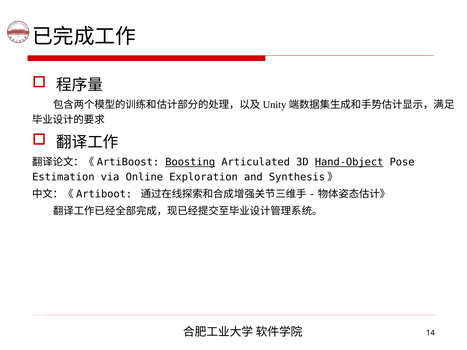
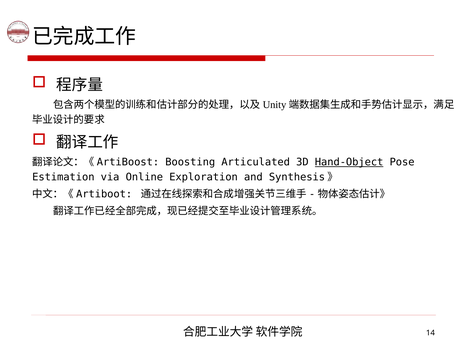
Boosting underline: present -> none (190, 162)
